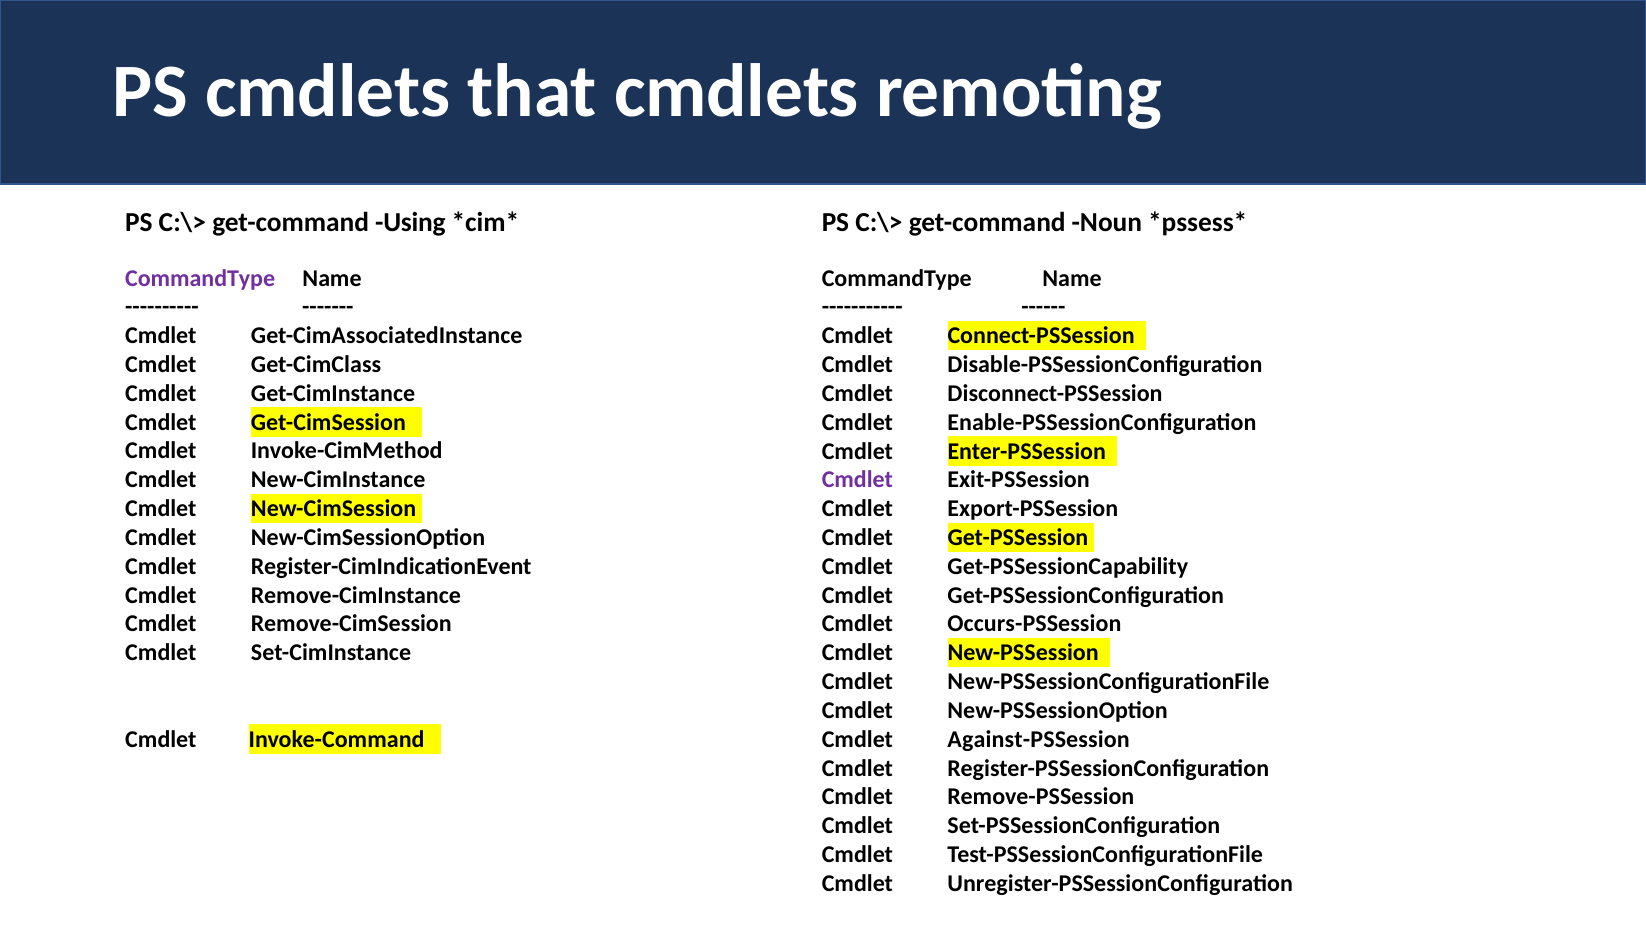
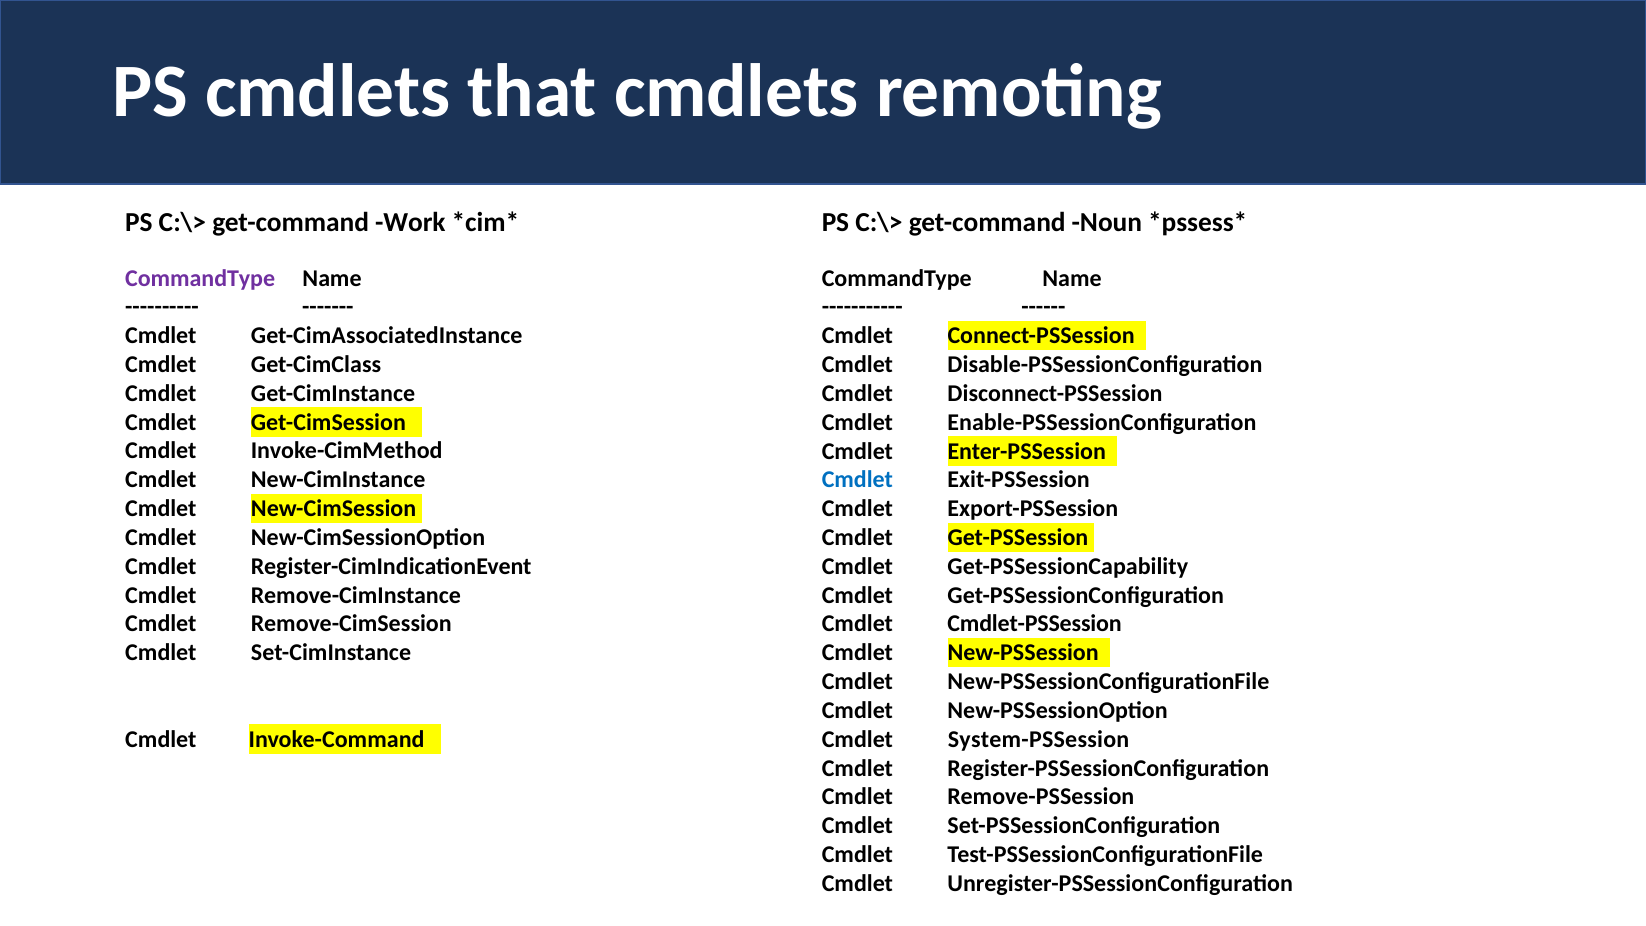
Using: Using -> Work (410, 223)
Cmdlet colour: purple -> blue (857, 480)
Occurs-PSSession: Occurs-PSSession -> Cmdlet-PSSession (1035, 624)
Against-PSSession: Against-PSSession -> System-PSSession (1039, 739)
